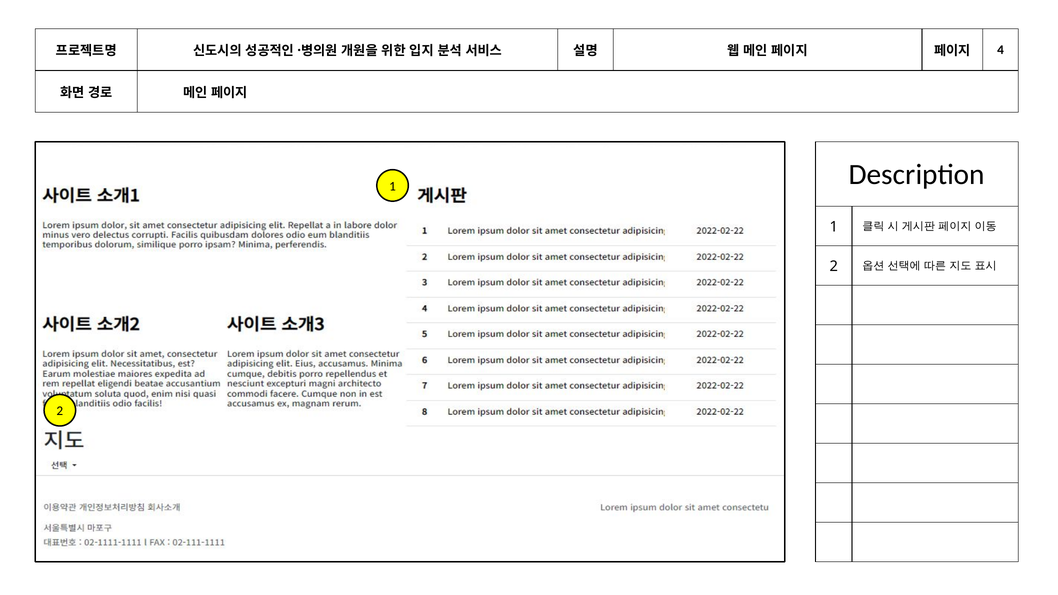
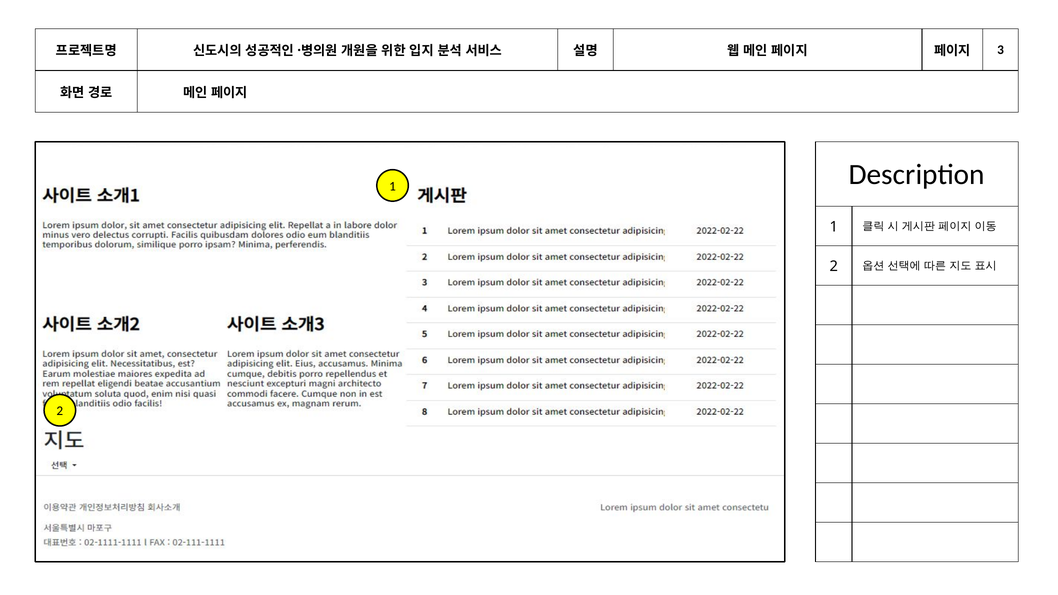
4: 4 -> 3 (1001, 50)
